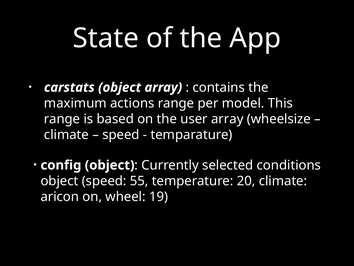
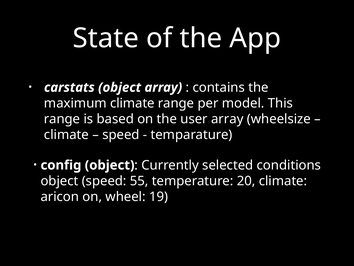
maximum actions: actions -> climate (132, 103)
